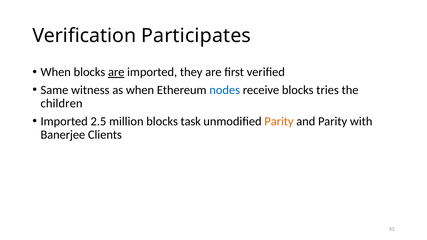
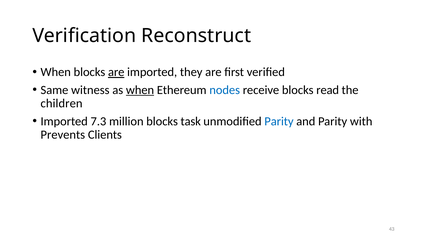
Participates: Participates -> Reconstruct (196, 36)
when underline: none -> present (140, 90)
tries: tries -> read (328, 90)
2.5: 2.5 -> 7.3 (98, 121)
Parity colour: orange -> blue (279, 121)
Banerjee: Banerjee -> Prevents (63, 135)
